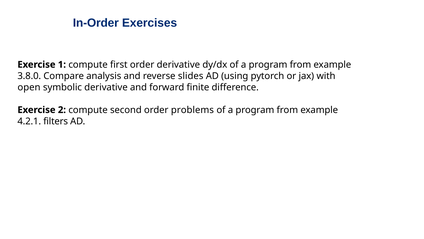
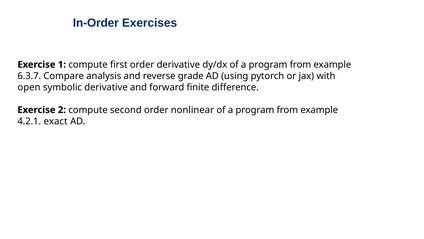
3.8.0: 3.8.0 -> 6.3.7 (29, 76)
slides: slides -> grade (191, 76)
problems: problems -> nonlinear (192, 110)
filters: filters -> exact (56, 121)
